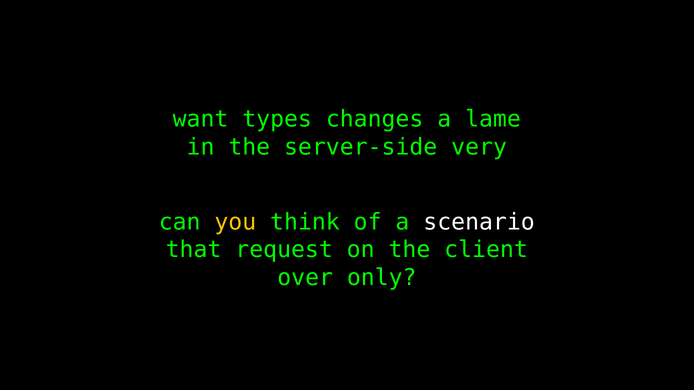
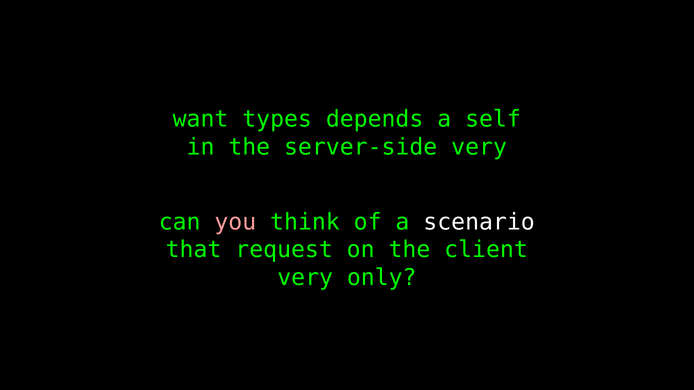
changes: changes -> depends (375, 119)
lame: lame -> self (493, 119)
you colour: yellow -> pink (235, 222)
over: over -> very (305, 278)
